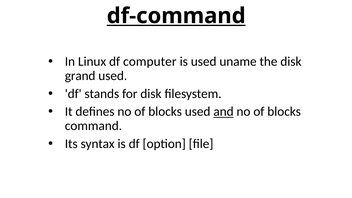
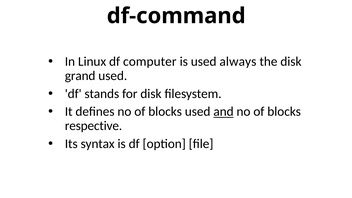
df-command underline: present -> none (176, 16)
uname: uname -> always (238, 61)
command: command -> respective (94, 126)
